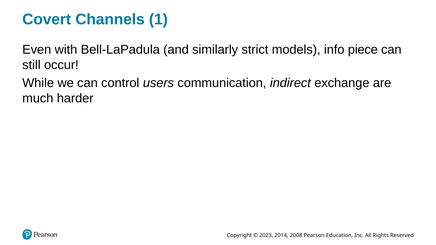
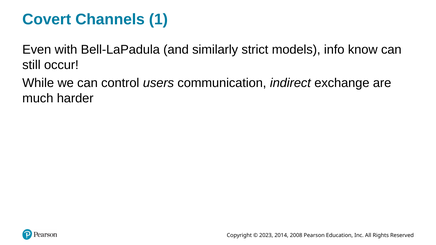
piece: piece -> know (363, 50)
